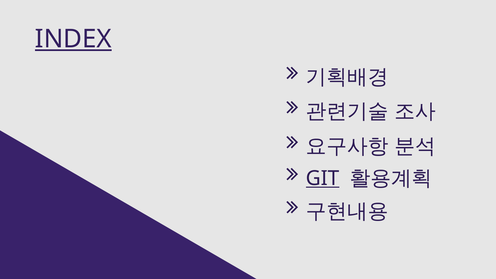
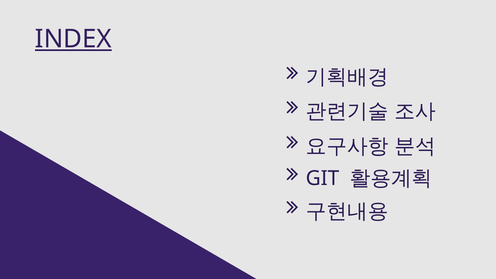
GIT underline: present -> none (323, 178)
